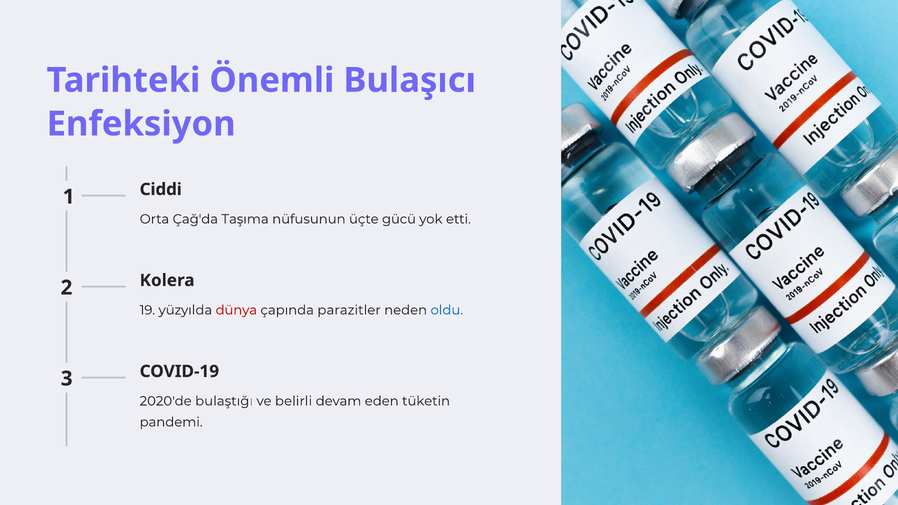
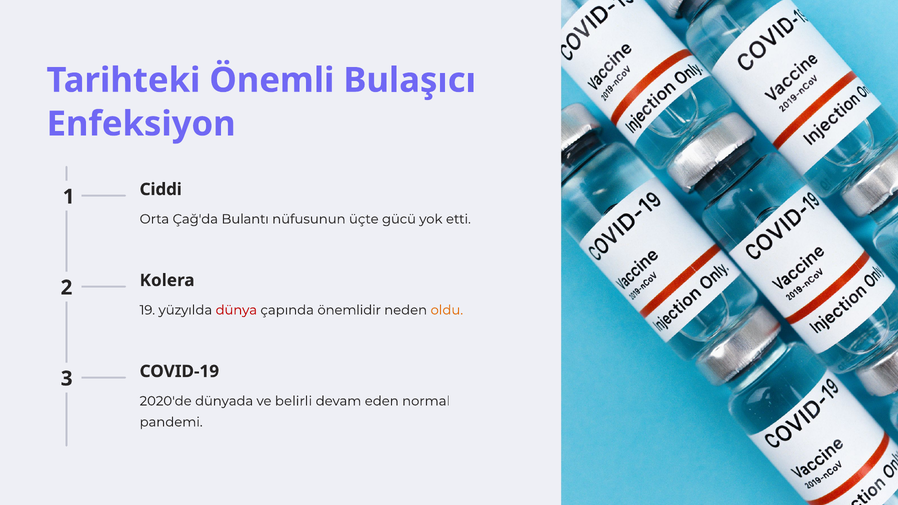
Taşıma: Taşıma -> Bulantı (245, 219)
parazitler: parazitler -> önemlidir (349, 310)
oldu colour: blue -> orange (447, 310)
bulaştığı: bulaştığı -> dünyada (224, 401)
tüketin: tüketin -> normal (426, 401)
